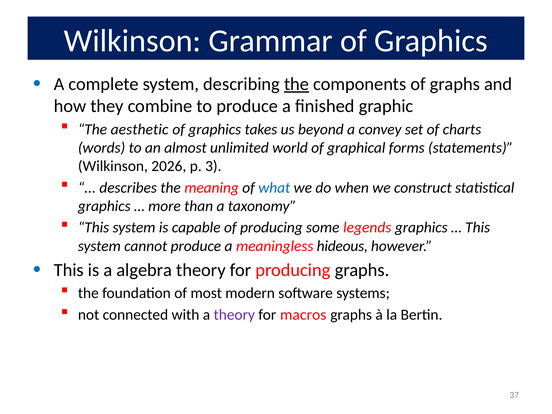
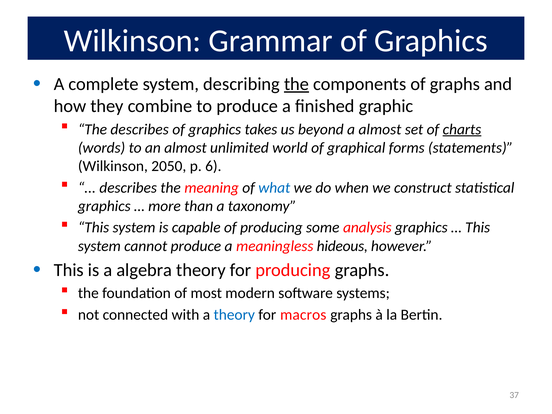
The aesthetic: aesthetic -> describes (140, 129)
a convey: convey -> almost (380, 129)
charts underline: none -> present (462, 129)
2026: 2026 -> 2050 (169, 166)
3: 3 -> 6 (213, 166)
legends: legends -> analysis (367, 228)
theory colour: purple -> blue (234, 315)
